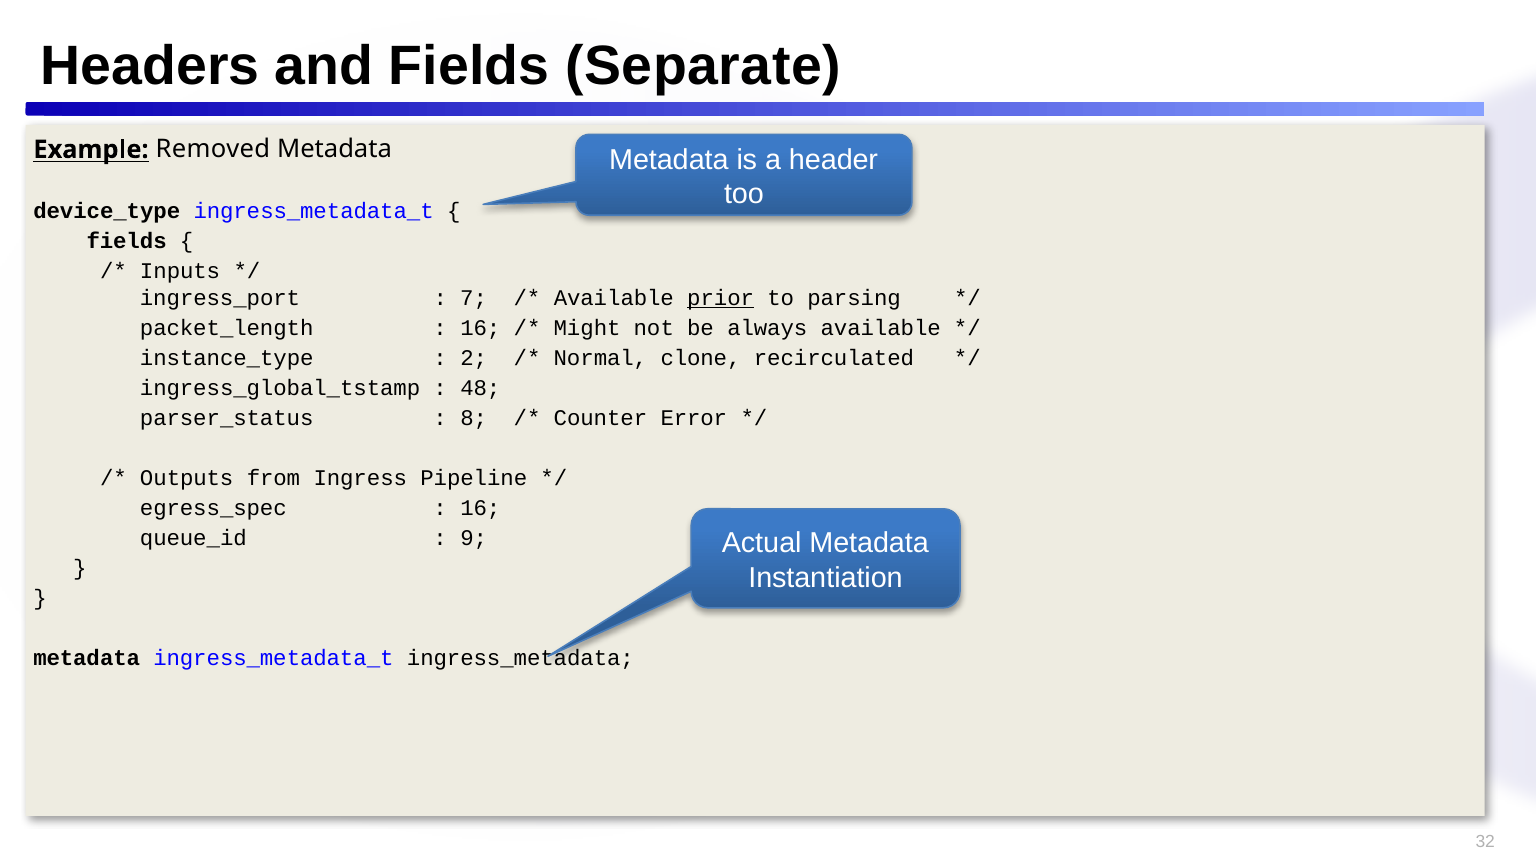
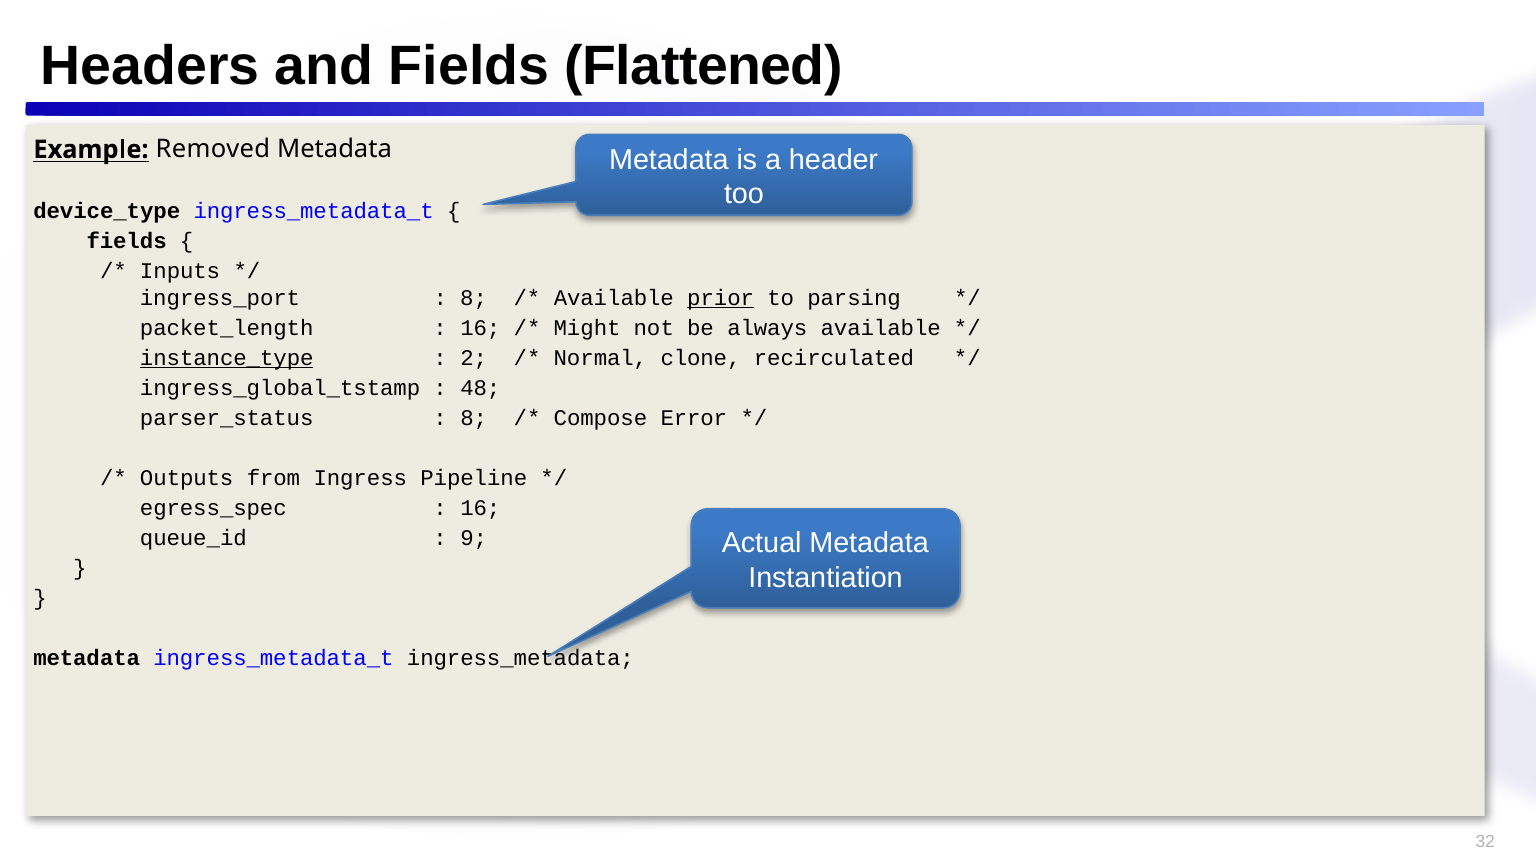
Separate: Separate -> Flattened (704, 66)
7: 7 -> 8 (474, 298)
instance_type underline: none -> present (227, 358)
Counter: Counter -> Compose (600, 418)
